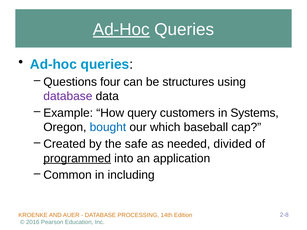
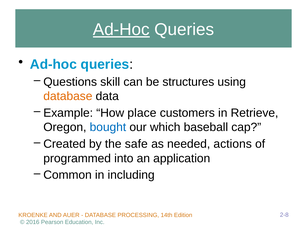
four: four -> skill (110, 82)
database colour: purple -> orange (68, 96)
query: query -> place (142, 113)
Systems: Systems -> Retrieve (255, 113)
divided: divided -> actions (233, 144)
programmed underline: present -> none (77, 158)
